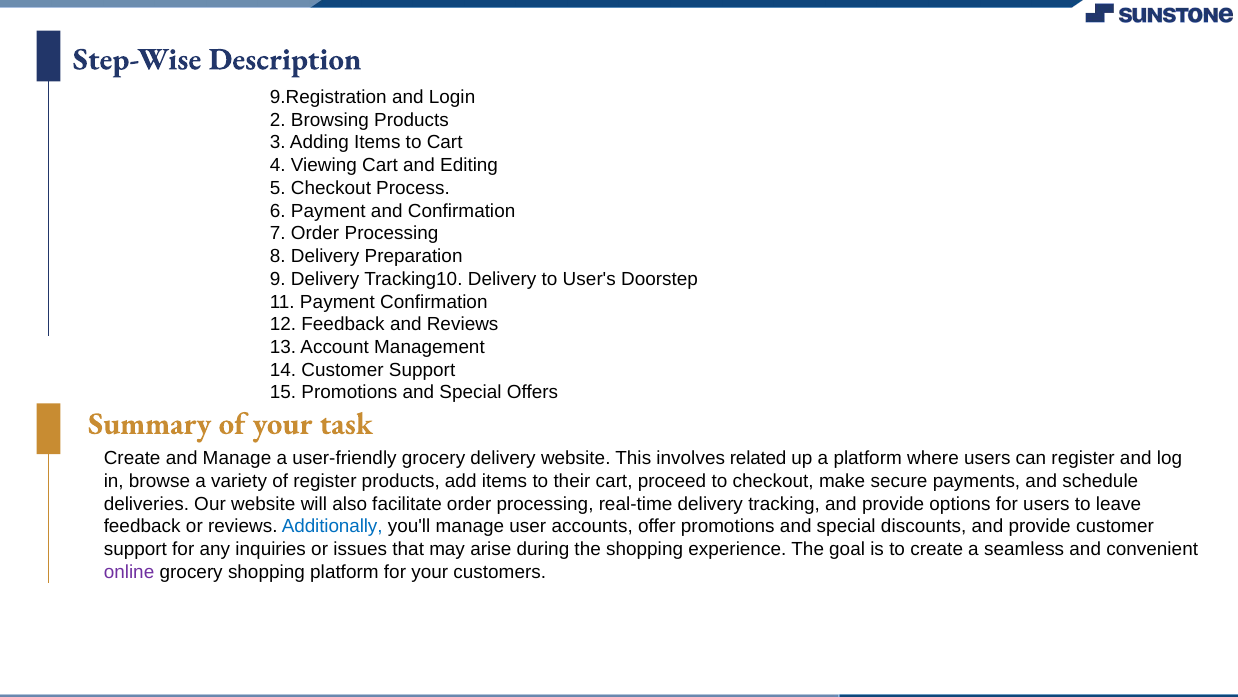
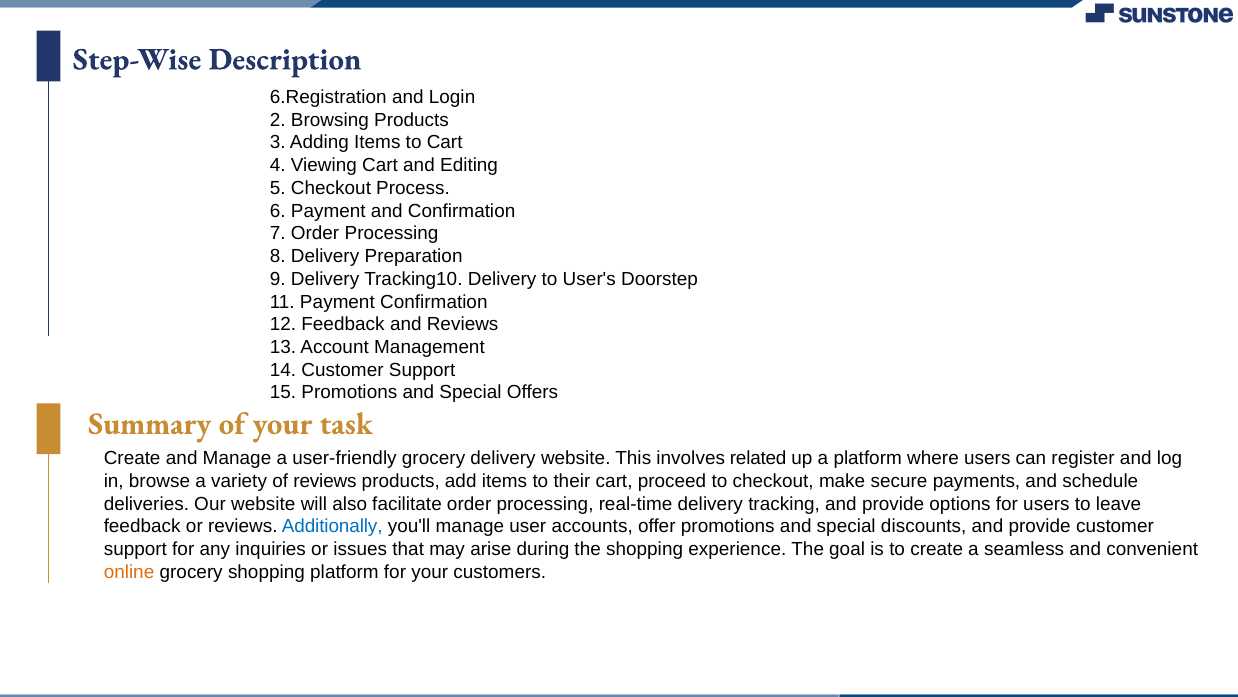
9.Registration: 9.Registration -> 6.Registration (328, 97)
of register: register -> reviews (325, 481)
online colour: purple -> orange (129, 572)
